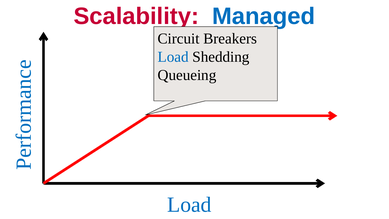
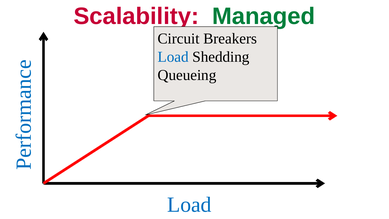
Managed colour: blue -> green (264, 16)
